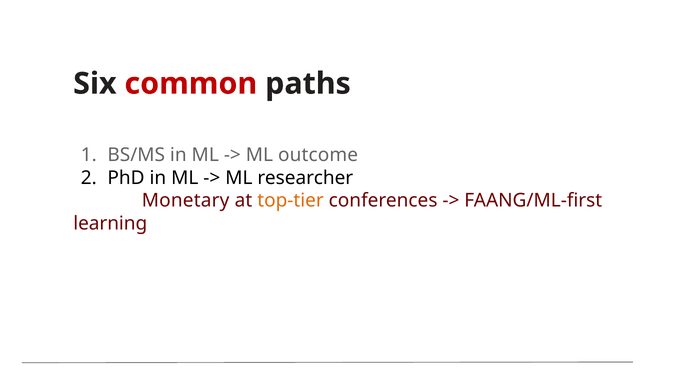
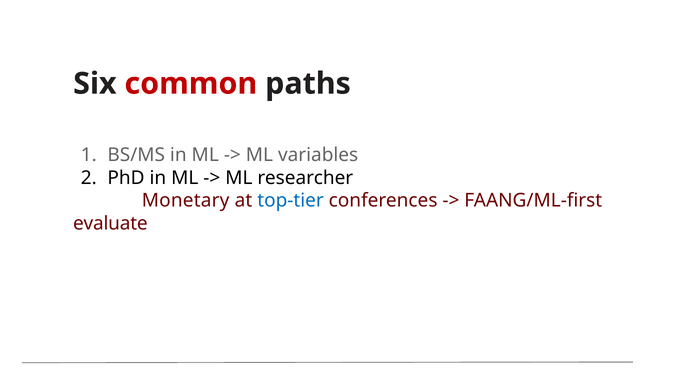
outcome: outcome -> variables (318, 155)
top-tier colour: orange -> blue (291, 201)
learning: learning -> evaluate (110, 223)
